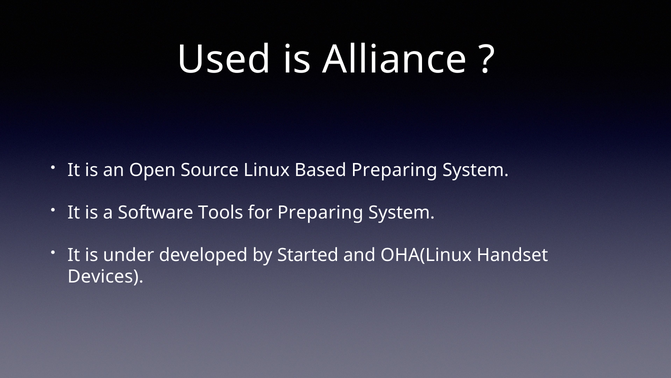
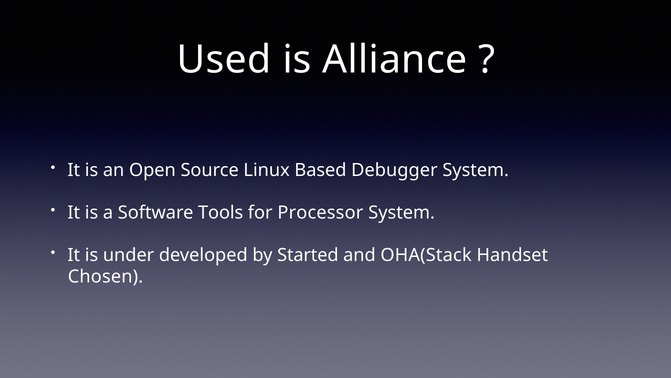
Based Preparing: Preparing -> Debugger (394, 170)
for Preparing: Preparing -> Processor (320, 212)
OHA(Linux: OHA(Linux -> OHA(Stack (426, 255)
Devices: Devices -> Chosen (105, 277)
